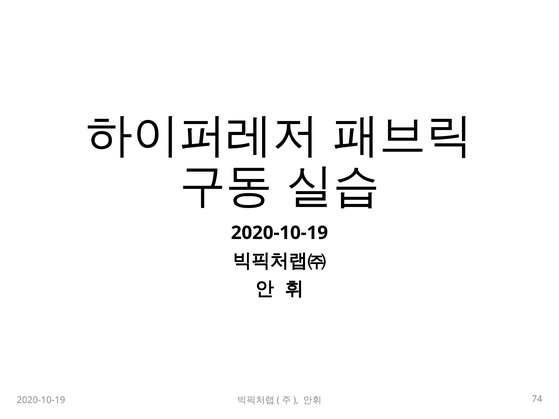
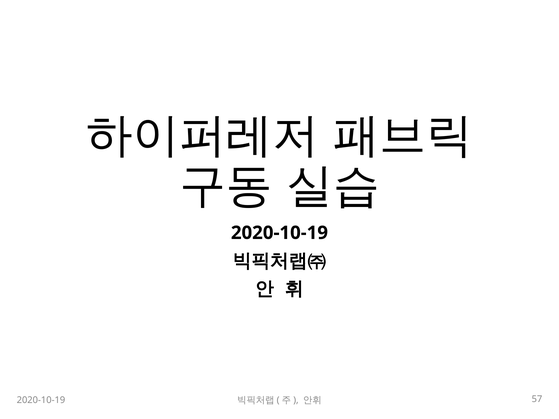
74: 74 -> 57 (537, 399)
